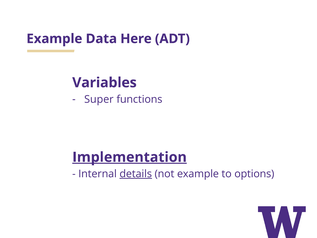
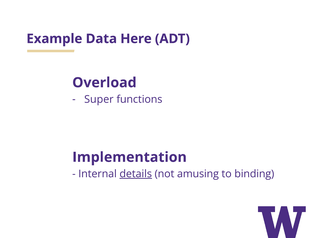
Variables: Variables -> Overload (104, 83)
Implementation underline: present -> none (130, 157)
not example: example -> amusing (198, 174)
options: options -> binding (254, 174)
